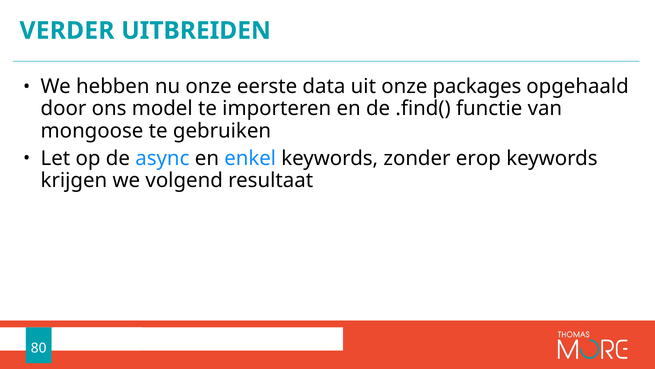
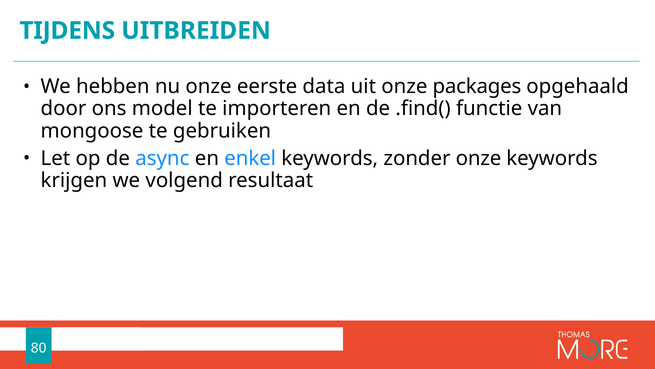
VERDER: VERDER -> TIJDENS (67, 31)
zonder erop: erop -> onze (479, 158)
